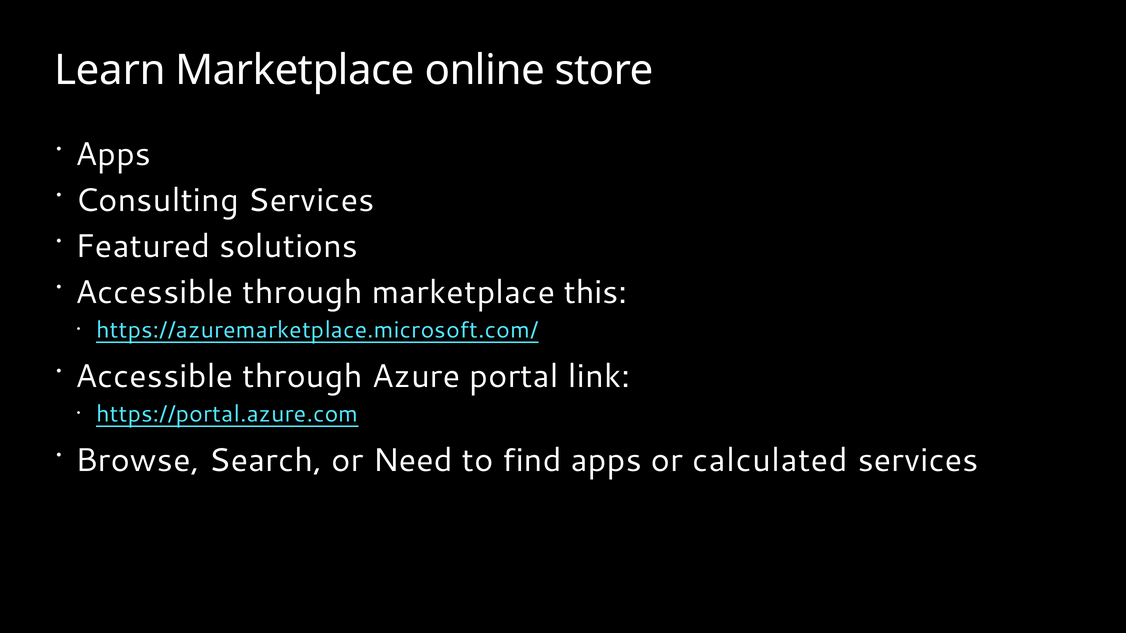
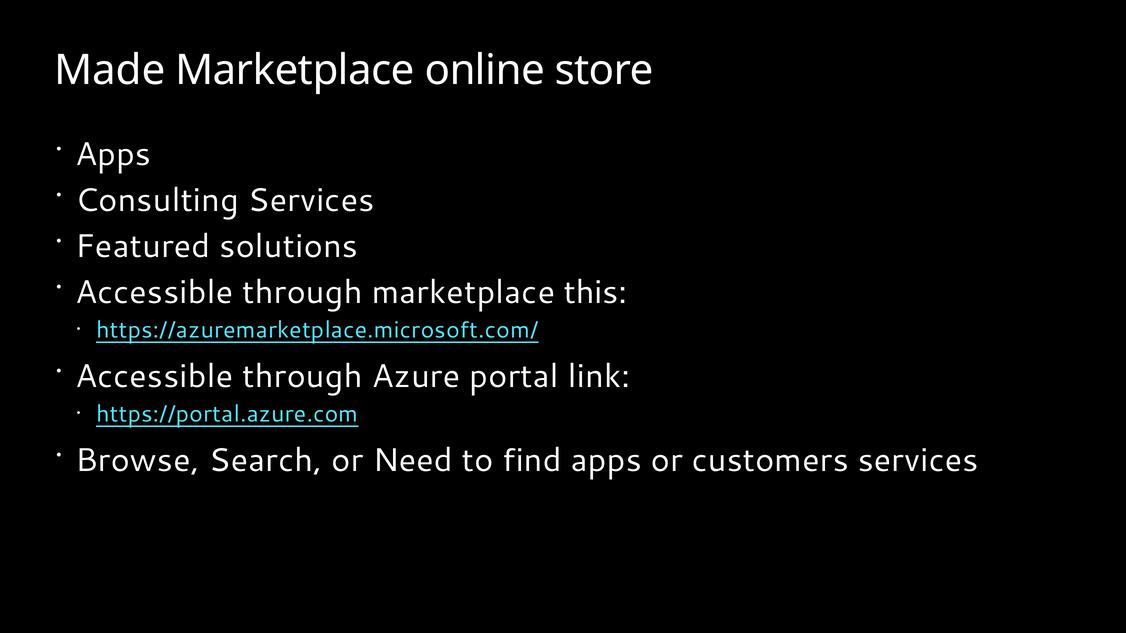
Learn: Learn -> Made (110, 71)
calculated: calculated -> customers (770, 461)
